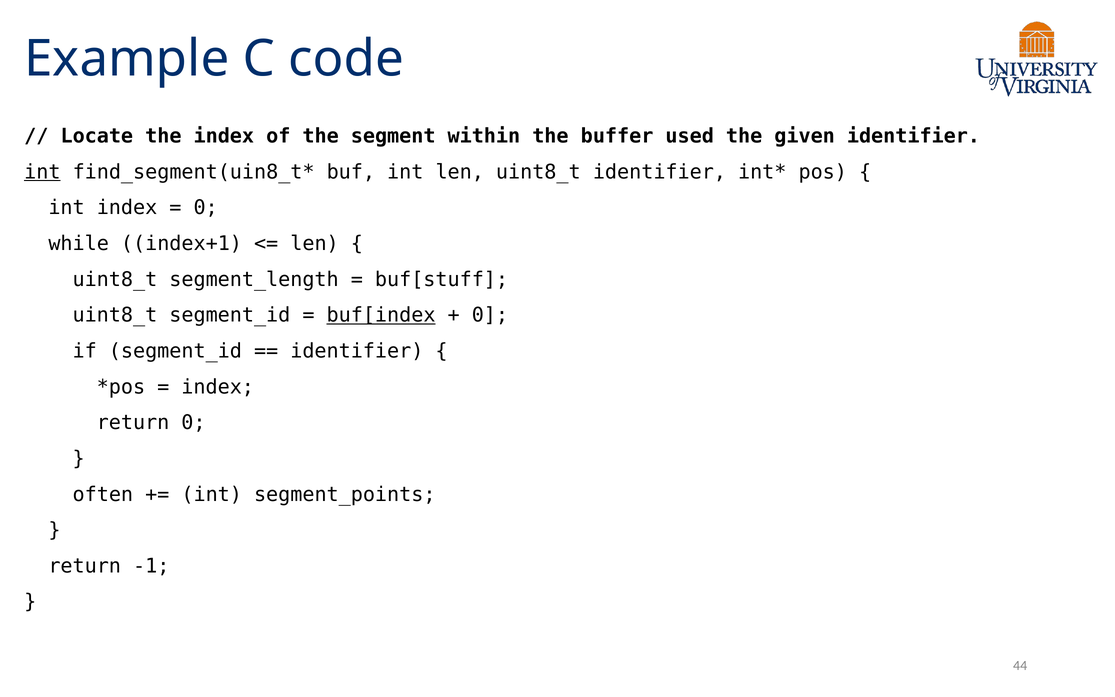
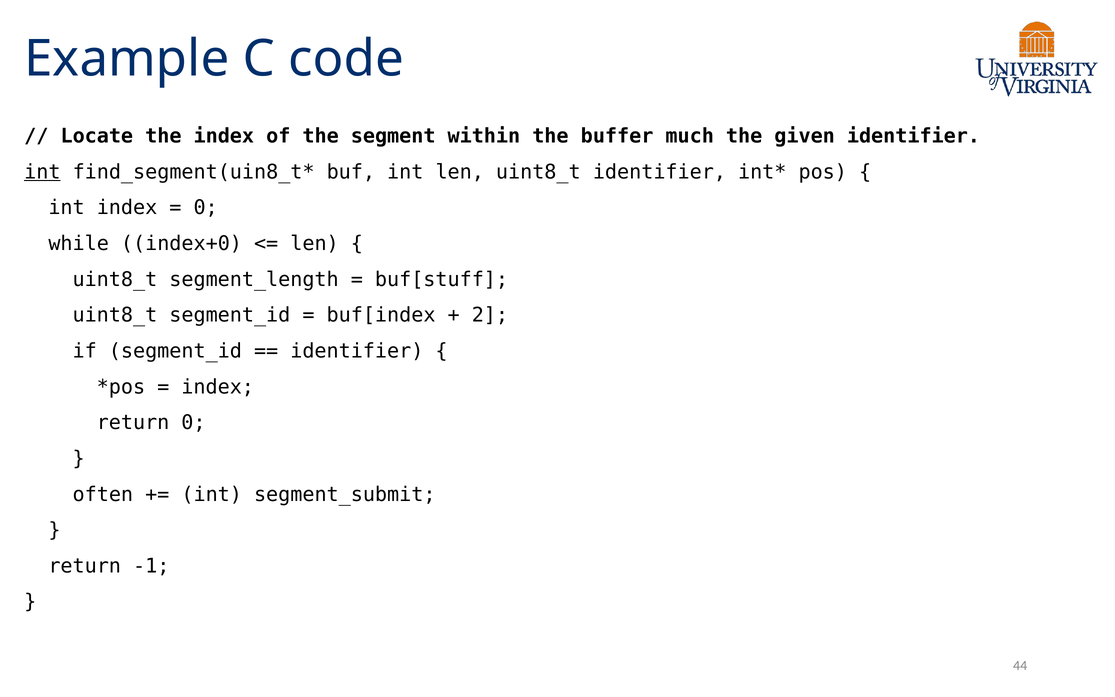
used: used -> much (690, 136)
index+1: index+1 -> index+0 (181, 244)
buf[index underline: present -> none (381, 315)
0: 0 -> 2 (490, 315)
segment_points: segment_points -> segment_submit (345, 494)
